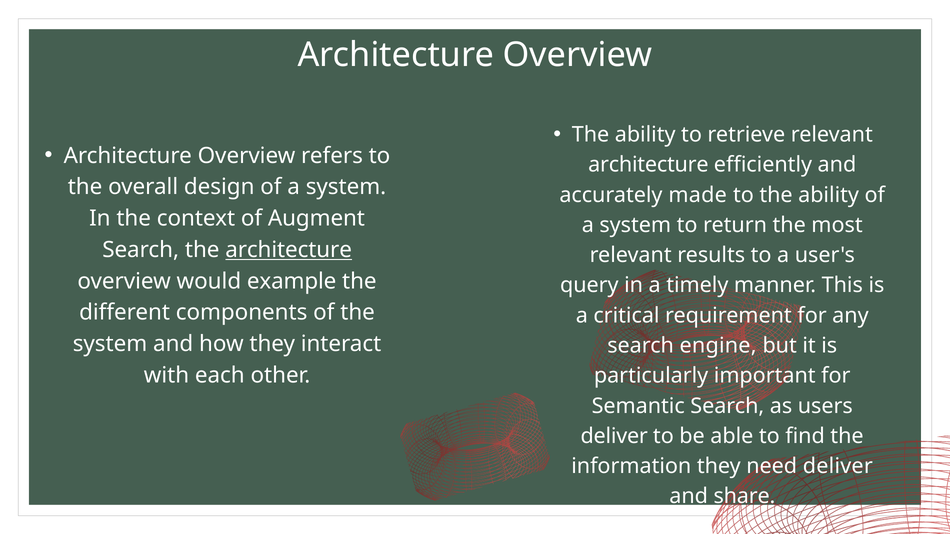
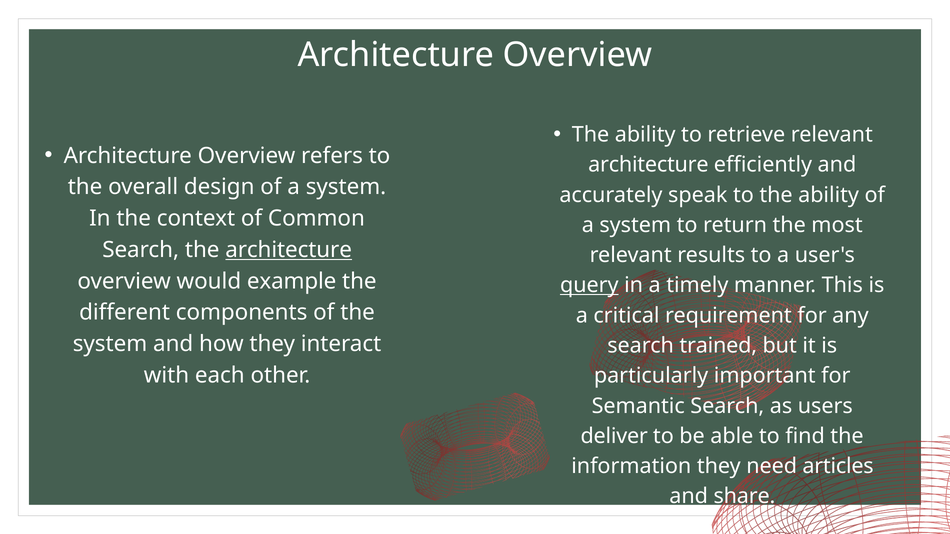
made: made -> speak (698, 195)
Augment: Augment -> Common (316, 219)
query underline: none -> present (589, 286)
engine: engine -> trained (718, 346)
need deliver: deliver -> articles (838, 467)
